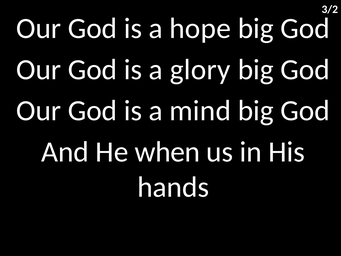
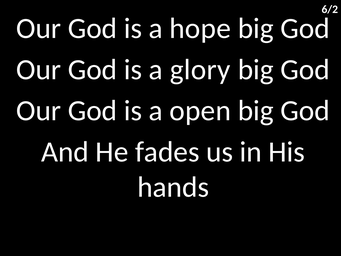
3/2: 3/2 -> 6/2 (330, 9)
mind: mind -> open (200, 111)
when: when -> fades (167, 152)
